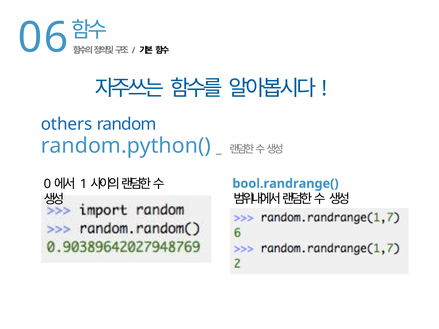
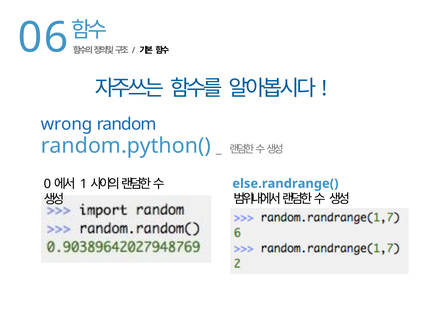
others: others -> wrong (67, 124)
bool.randrange(: bool.randrange( -> else.randrange( (285, 184)
